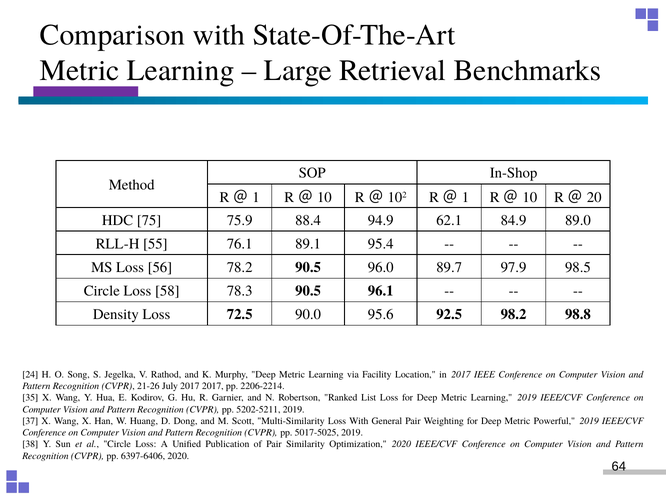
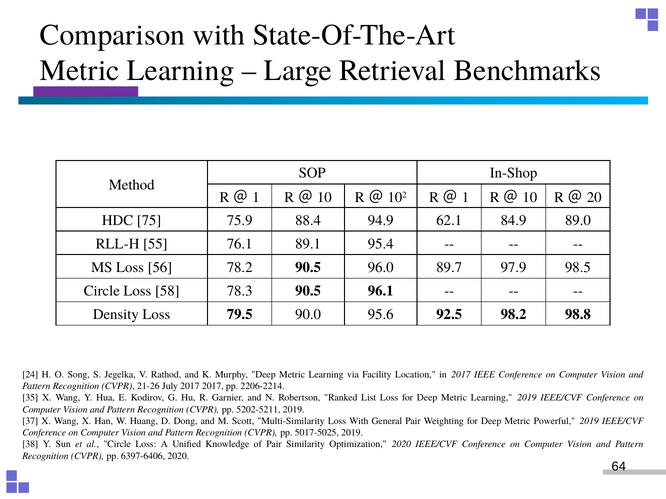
72.5: 72.5 -> 79.5 (240, 315)
Publication: Publication -> Knowledge (227, 445)
